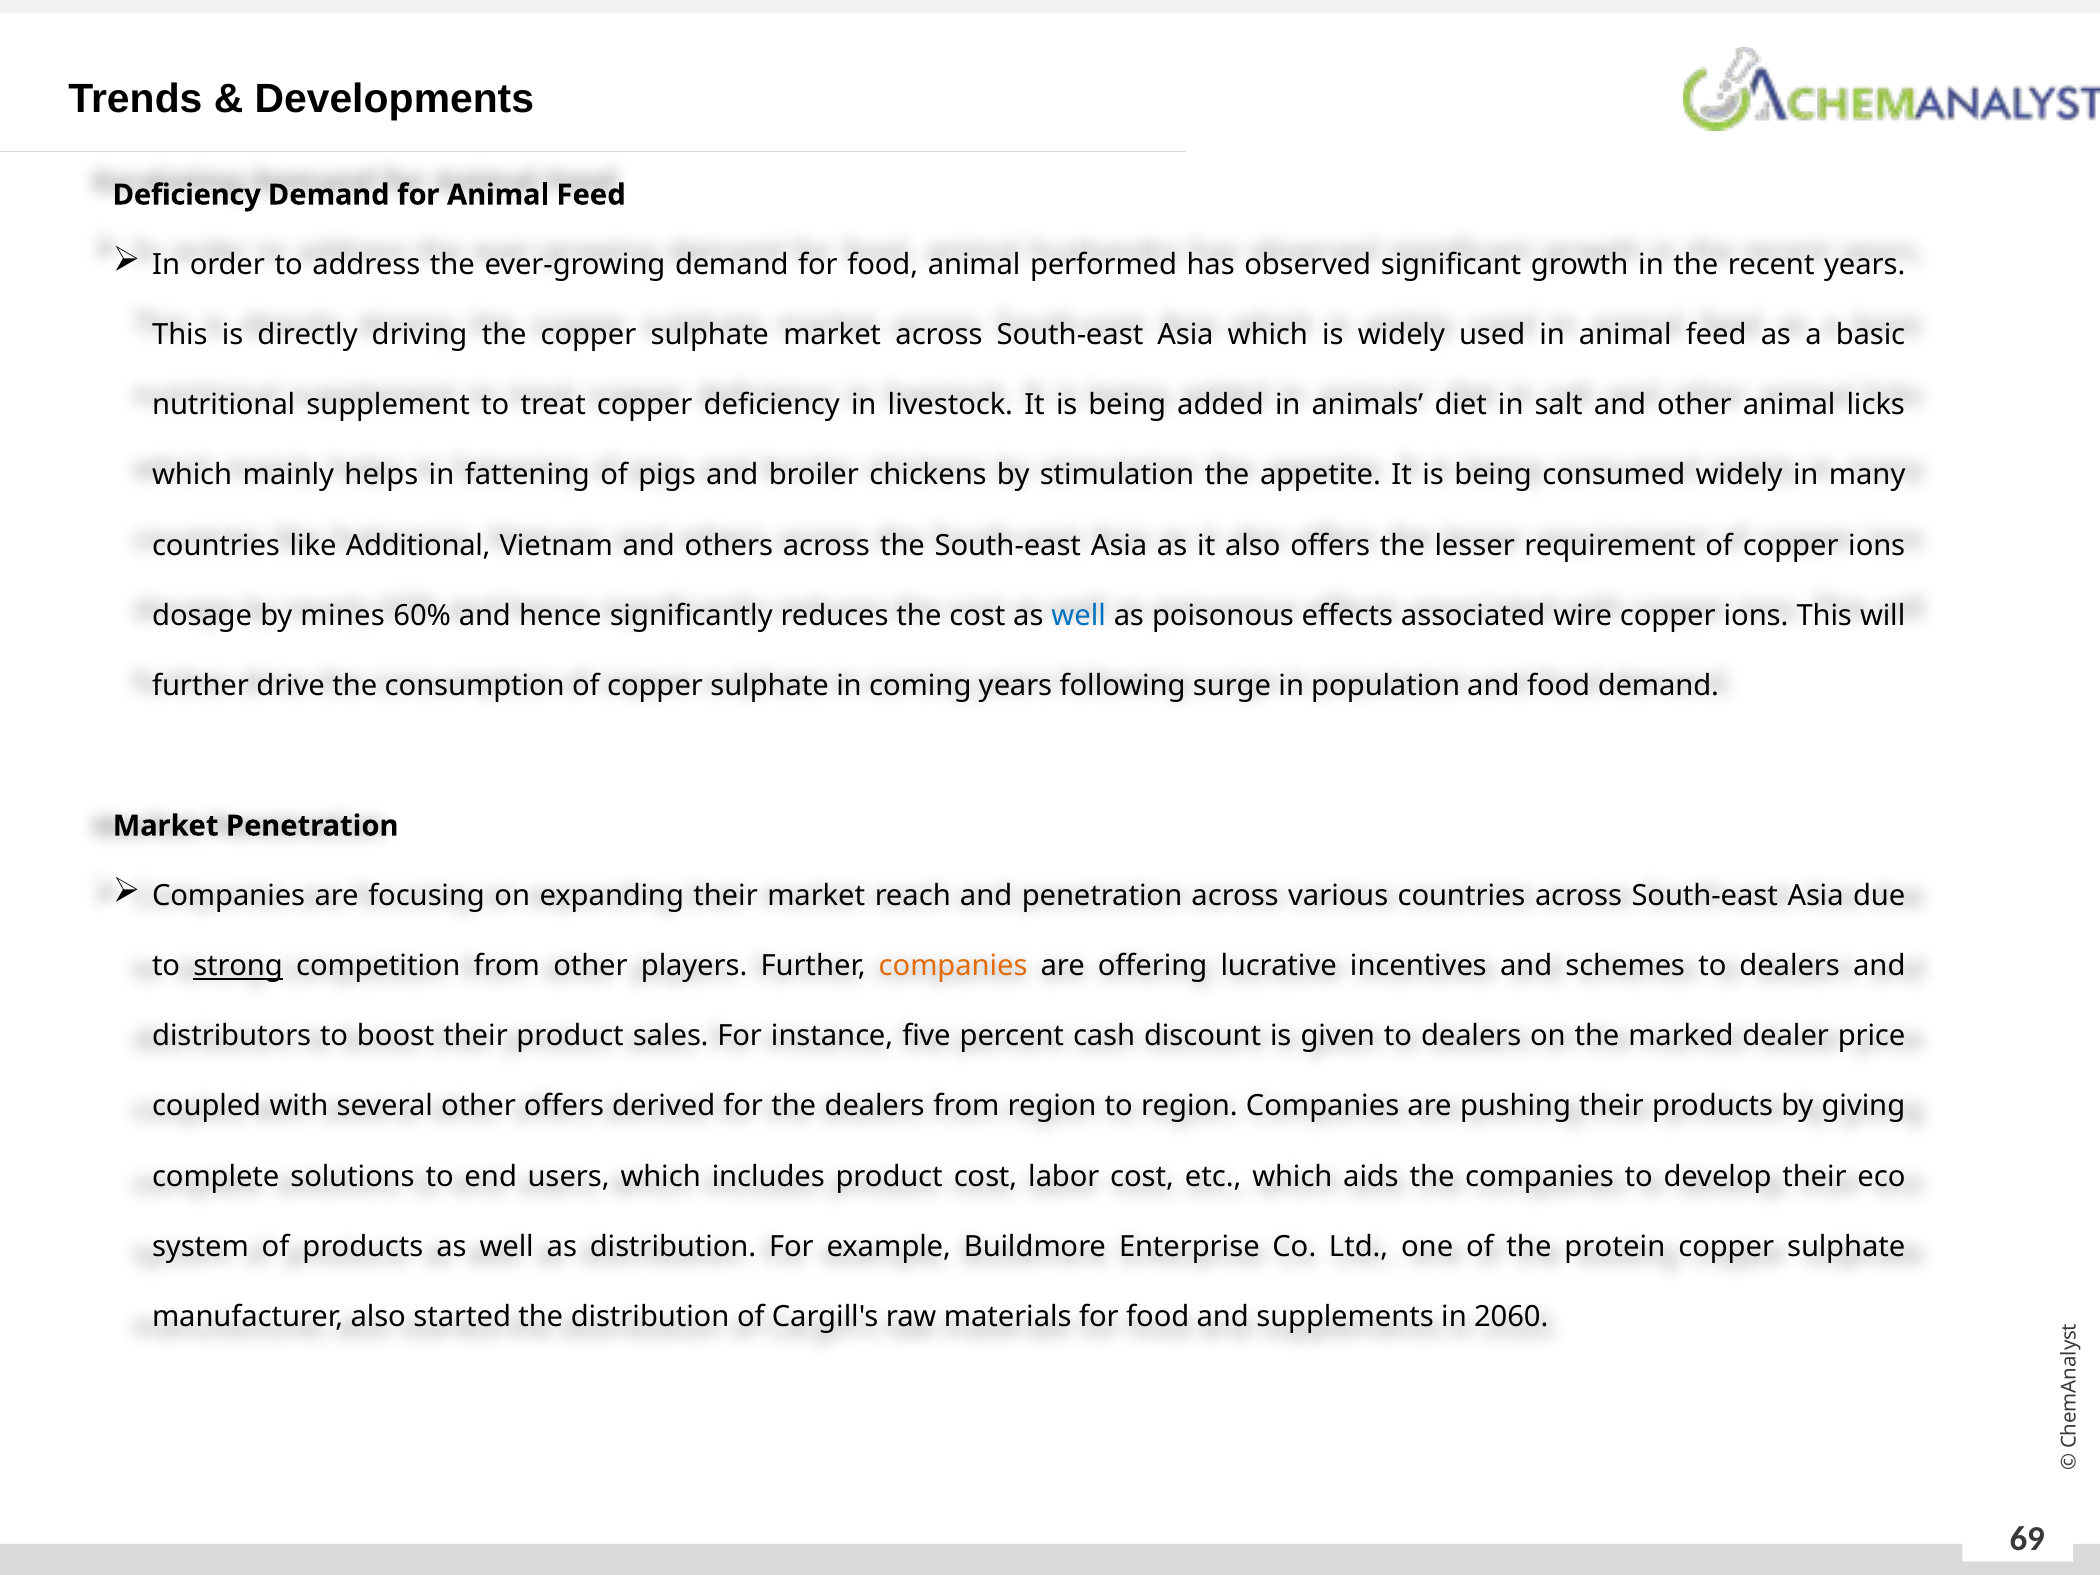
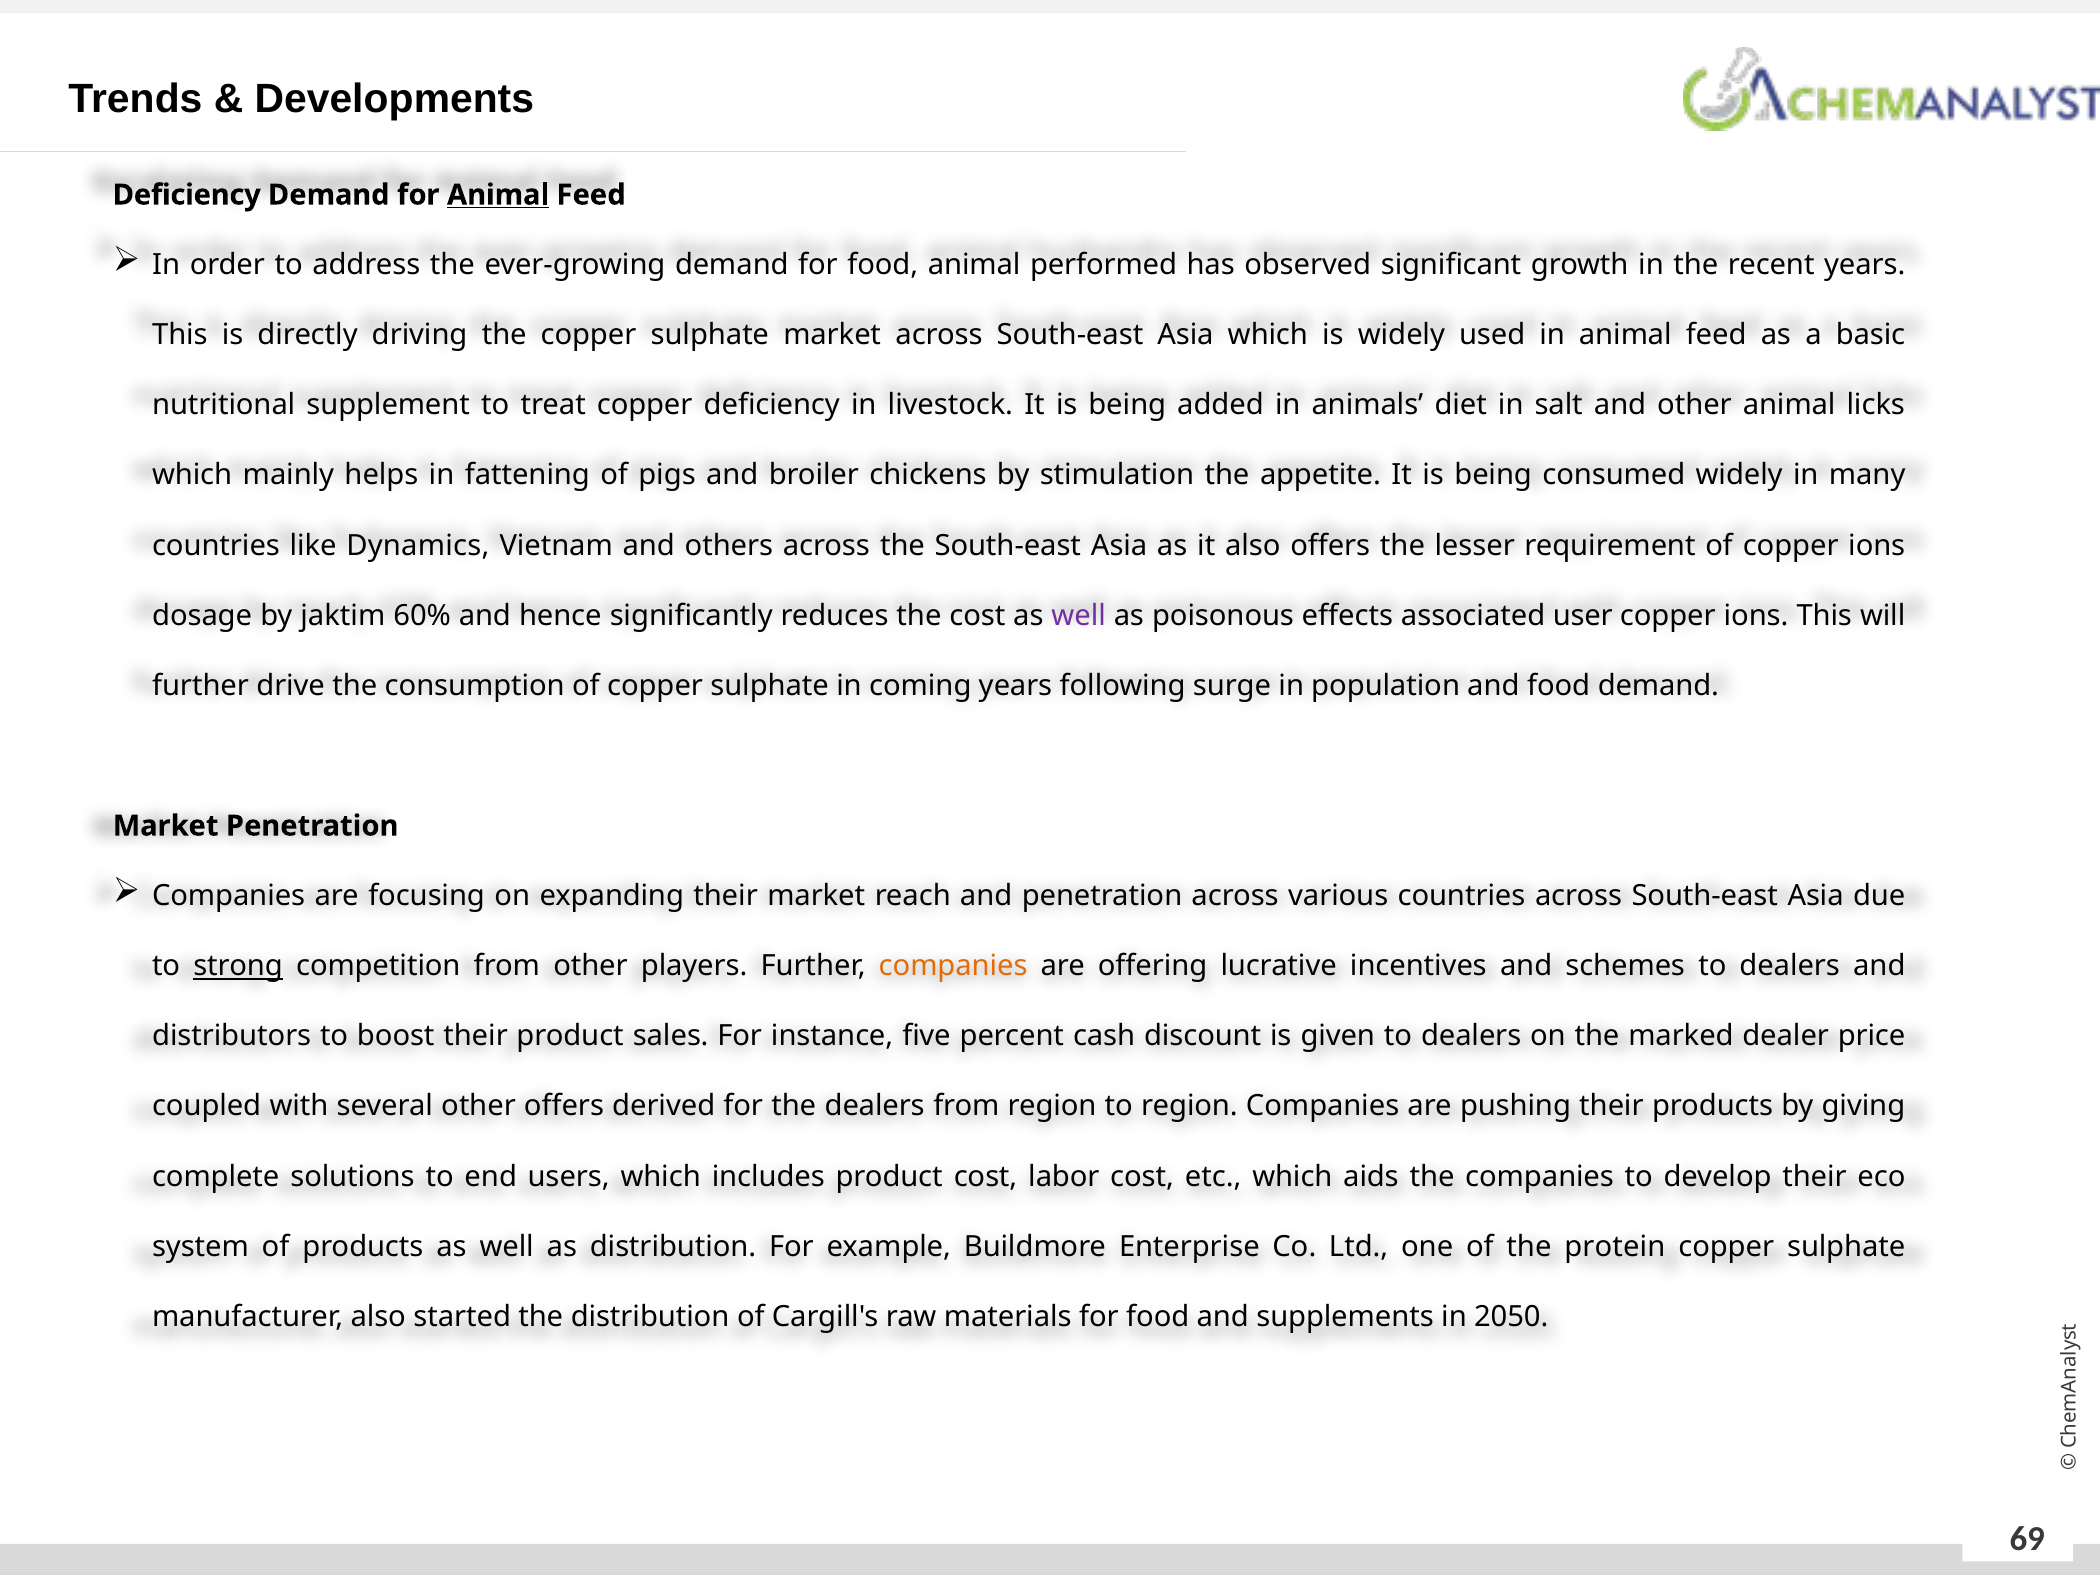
Animal underline: none -> present (498, 195)
Additional: Additional -> Dynamics (418, 545)
mines: mines -> jaktim (343, 616)
well colour: blue -> purple (1079, 616)
wire: wire -> user (1583, 616)
2060: 2060 -> 2050 (1511, 1317)
